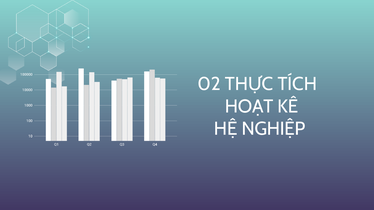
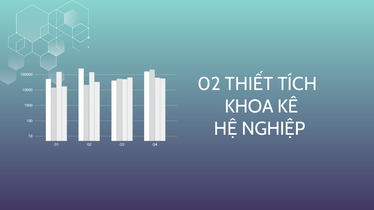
THỰC: THỰC -> THIẾT (249, 84)
HOẠT: HOẠT -> KHOA (249, 107)
